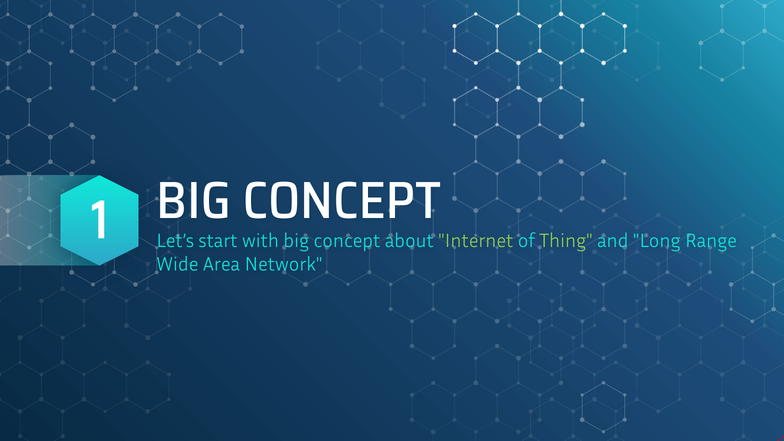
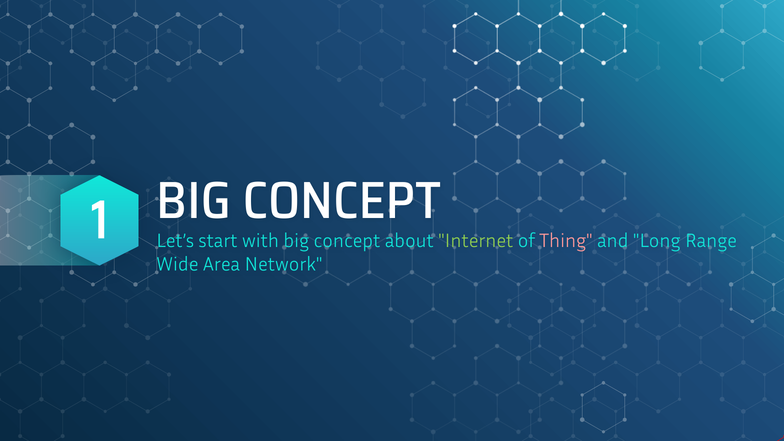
Thing colour: light green -> pink (566, 241)
